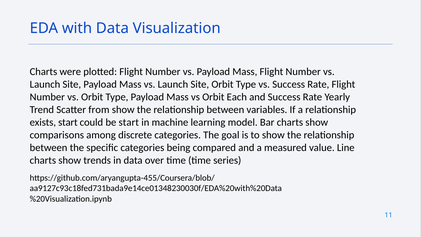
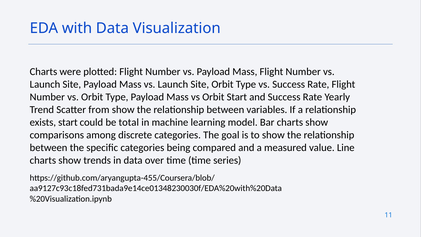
Orbit Each: Each -> Start (237, 97)
be start: start -> total (129, 122)
